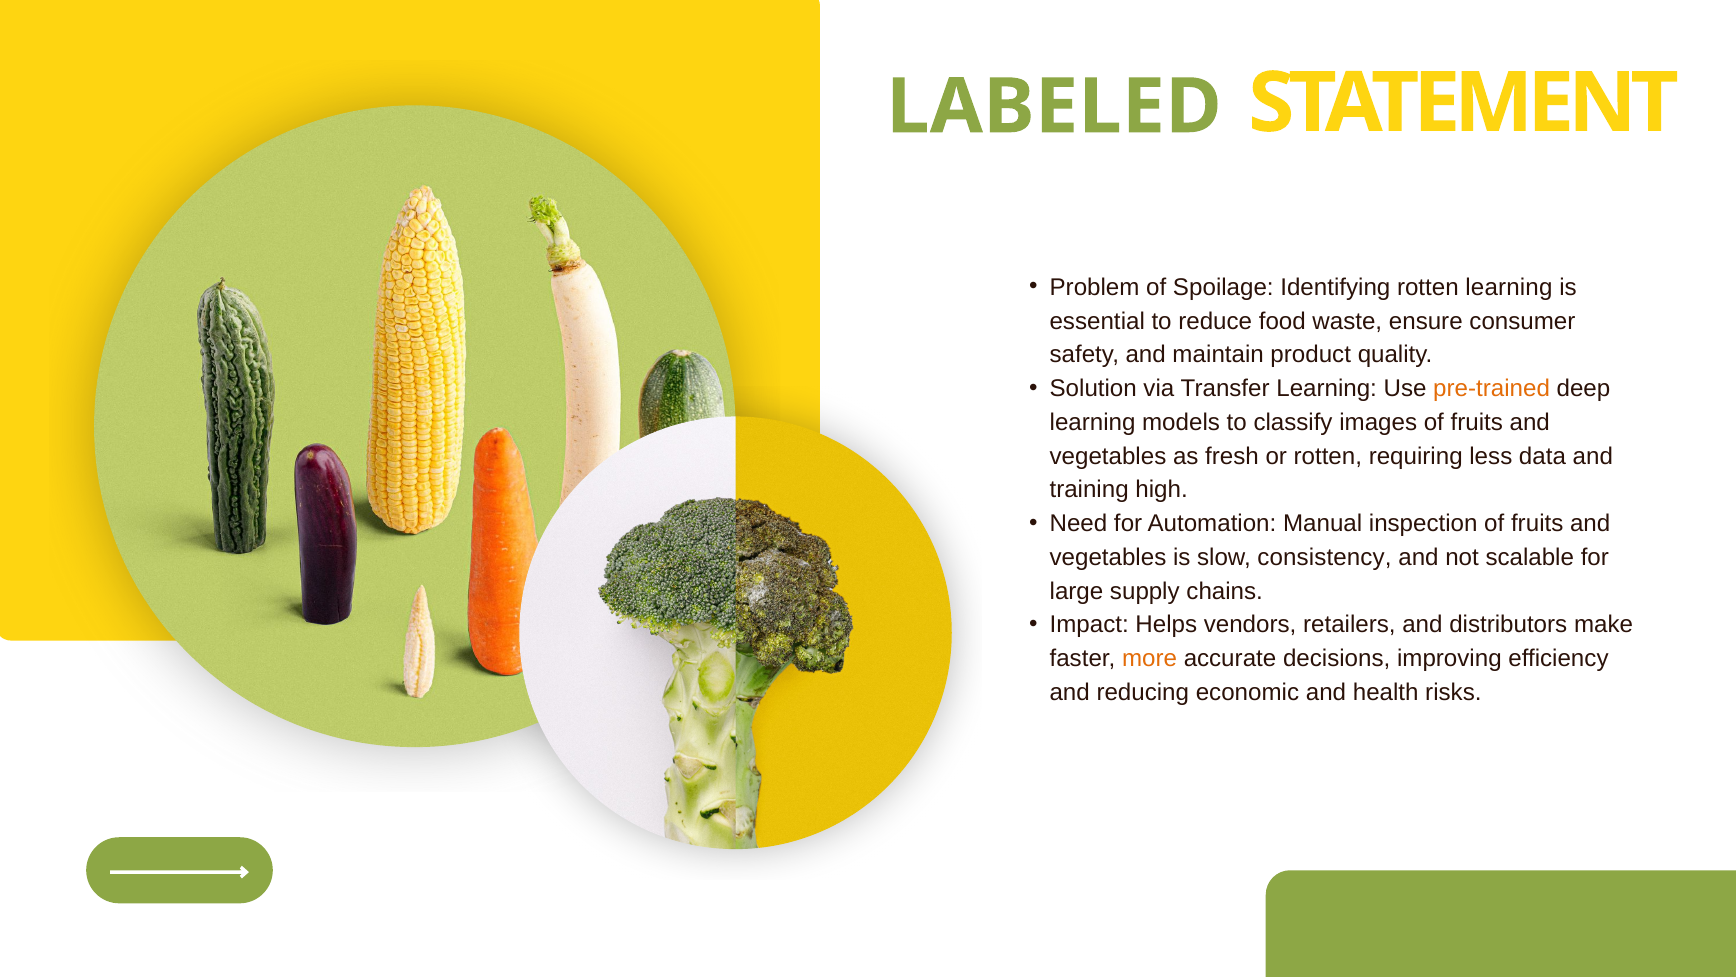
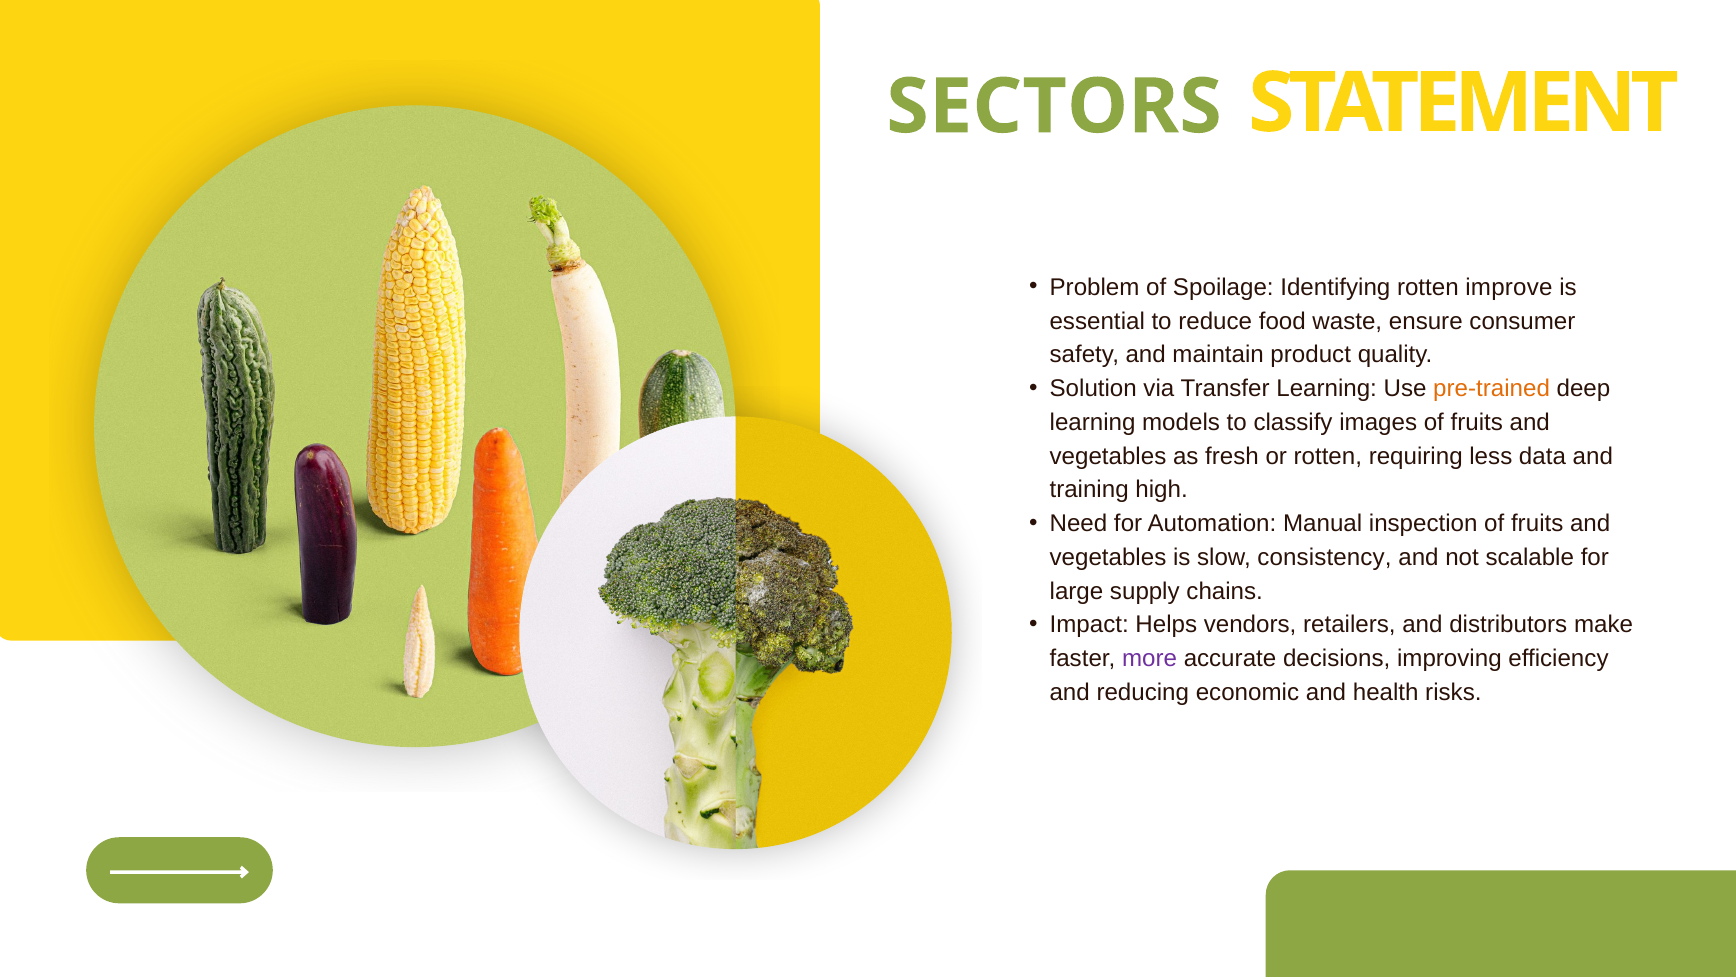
LABELED: LABELED -> SECTORS (1054, 107)
rotten learning: learning -> improve (1509, 287)
more colour: orange -> purple (1150, 658)
